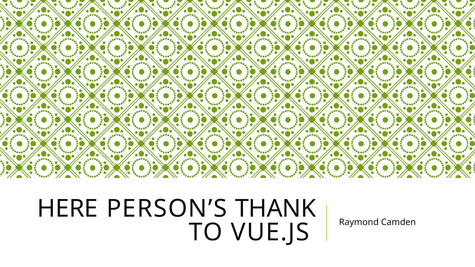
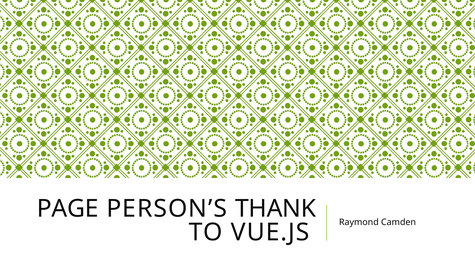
HERE: HERE -> PAGE (68, 209)
